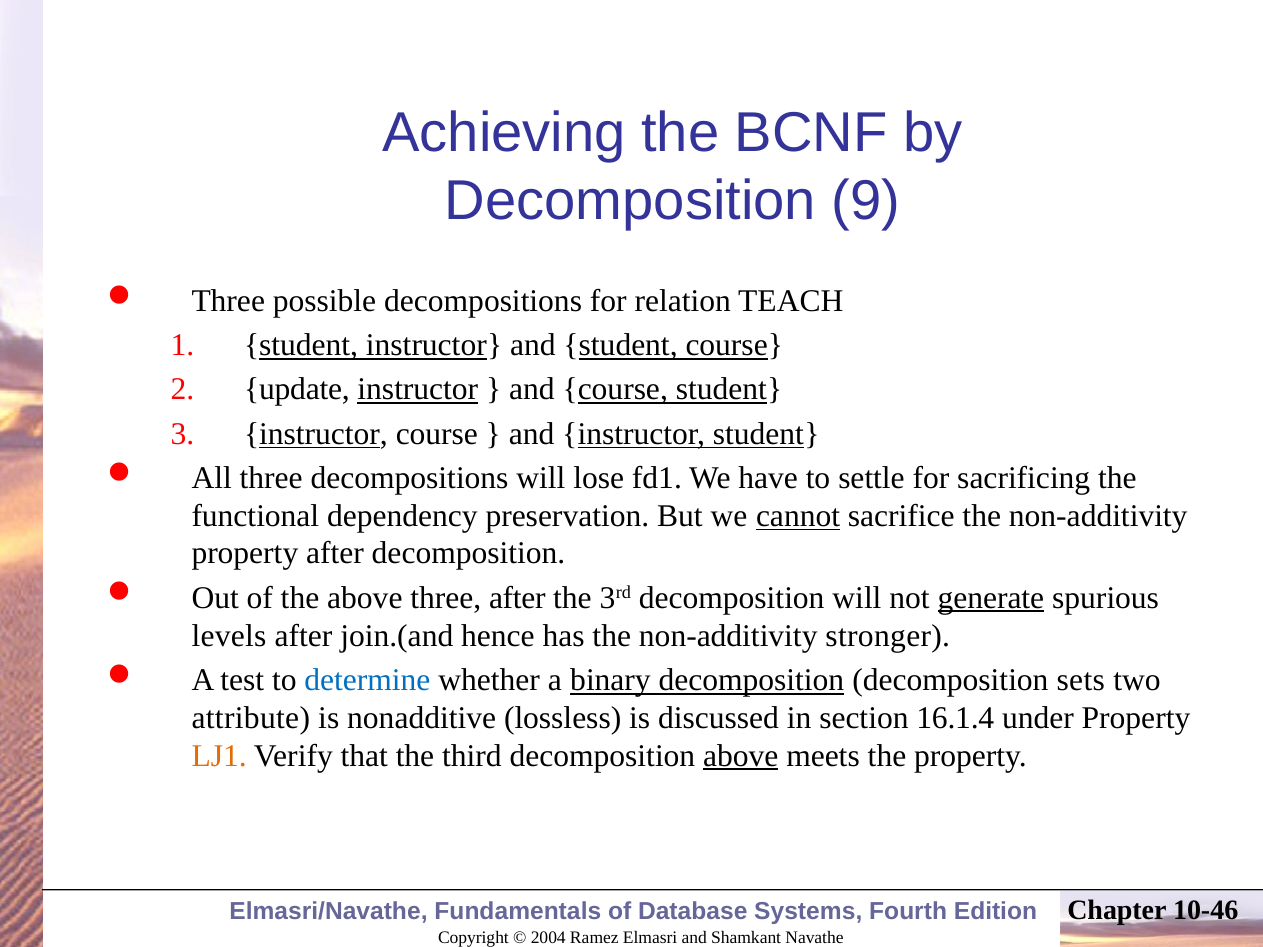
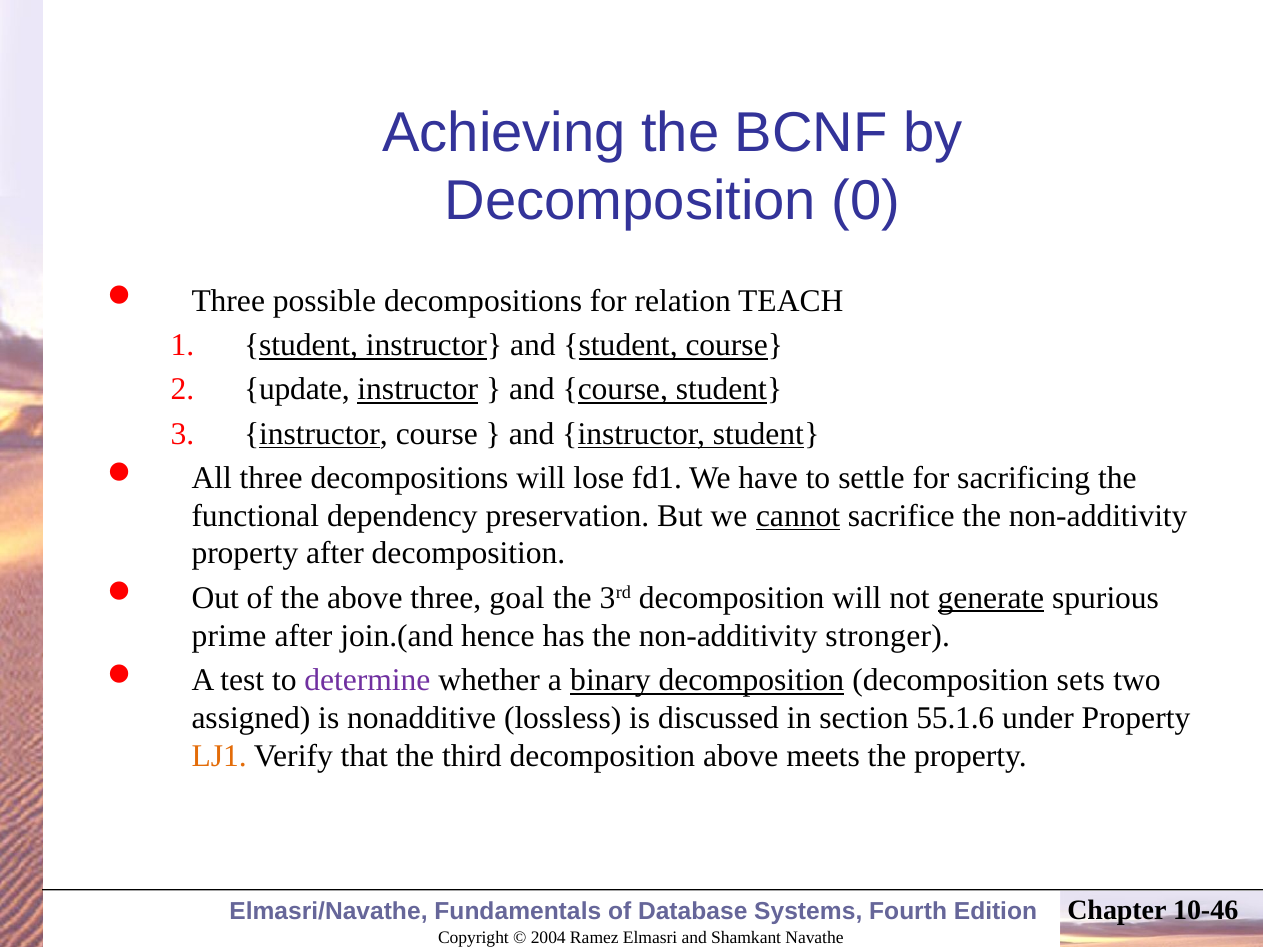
9: 9 -> 0 (866, 201)
three after: after -> goal (517, 598)
levels: levels -> prime (229, 636)
determine colour: blue -> purple (367, 680)
attribute: attribute -> assigned (251, 718)
16.1.4: 16.1.4 -> 55.1.6 (955, 718)
above underline: present -> none (741, 756)
